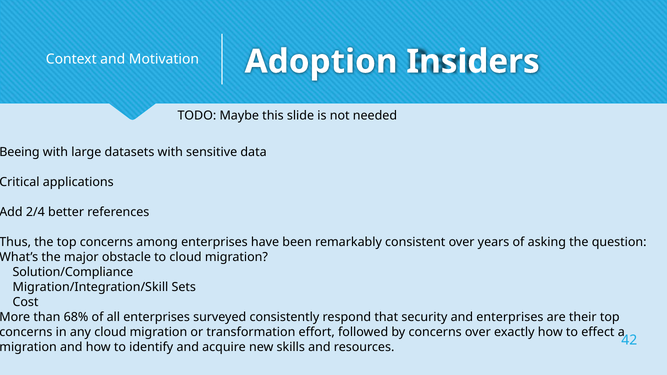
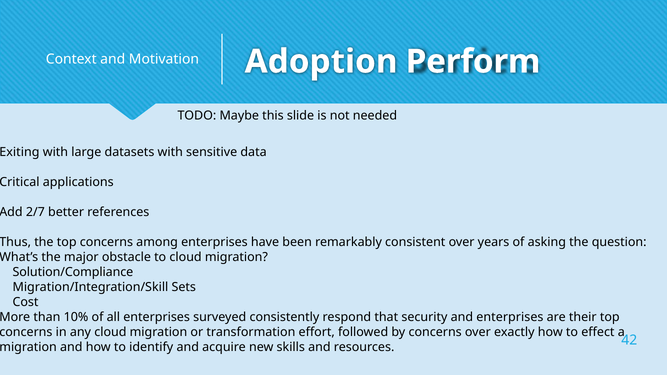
Insiders: Insiders -> Perform (473, 62)
Beeing: Beeing -> Exiting (19, 152)
2/4: 2/4 -> 2/7 (35, 212)
68%: 68% -> 10% (76, 317)
